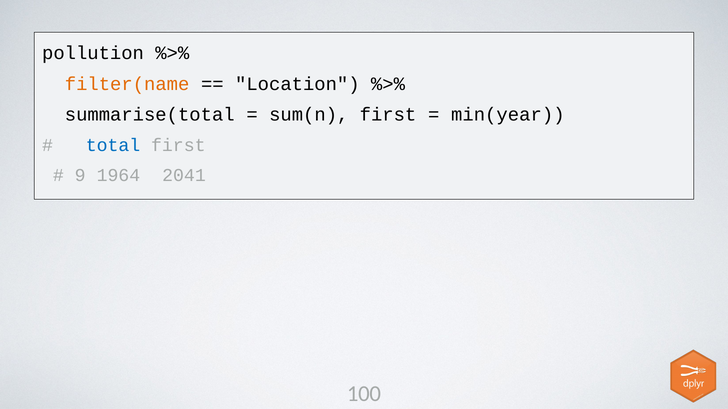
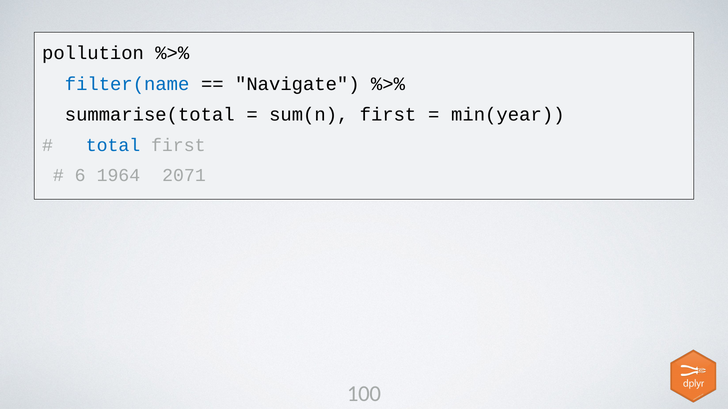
filter(name colour: orange -> blue (127, 84)
Location: Location -> Navigate (297, 84)
9: 9 -> 6 (80, 175)
2041: 2041 -> 2071 (184, 175)
